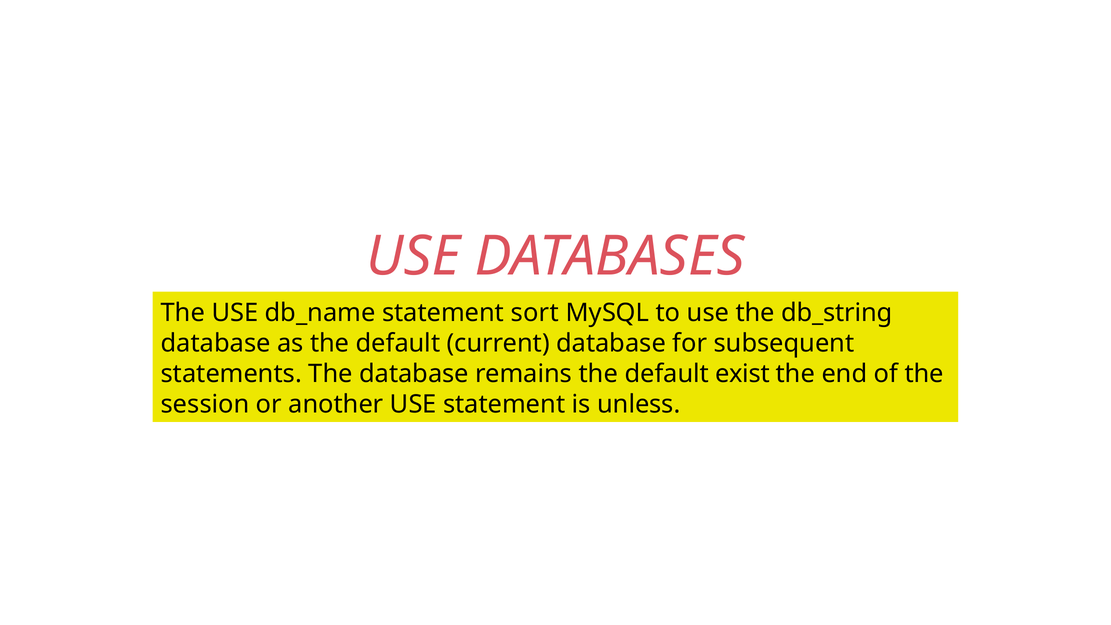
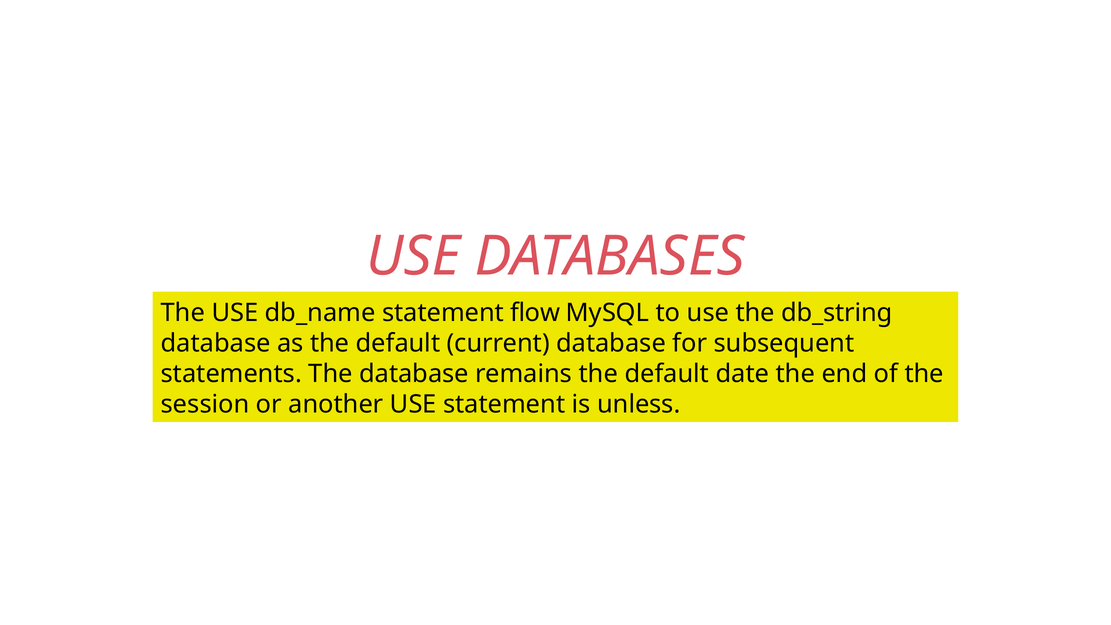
sort: sort -> flow (535, 313)
exist: exist -> date (742, 374)
